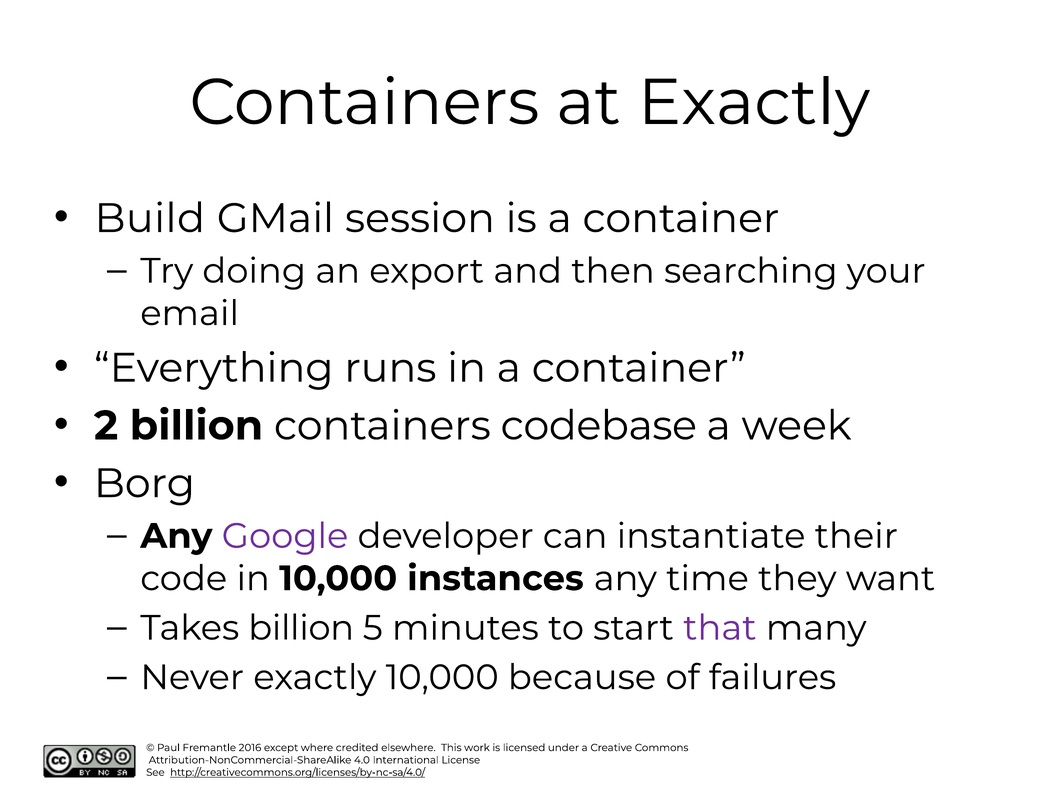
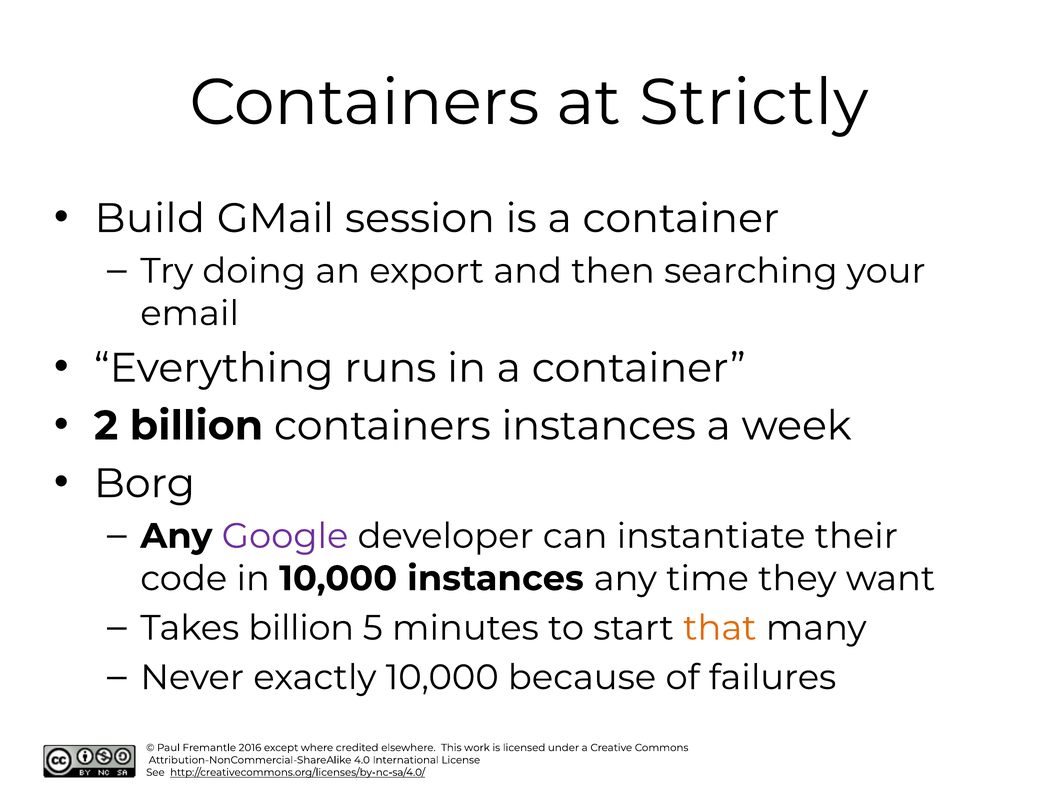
at Exactly: Exactly -> Strictly (754, 103)
containers codebase: codebase -> instances (599, 426)
that colour: purple -> orange (720, 628)
